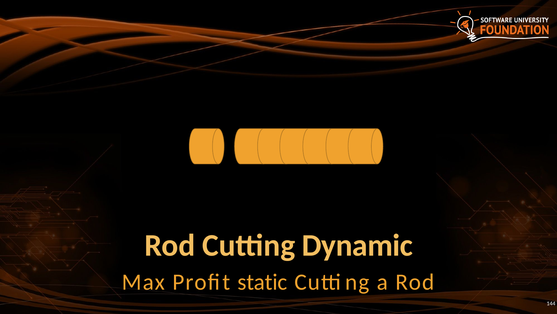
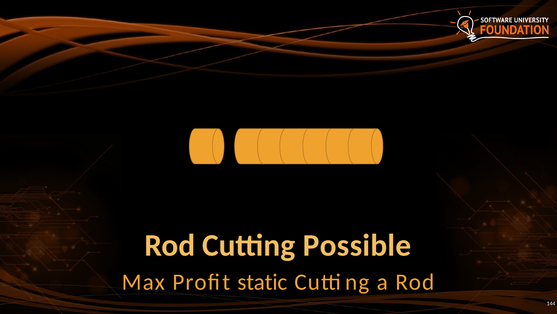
Dynamic: Dynamic -> Possible (357, 245)
